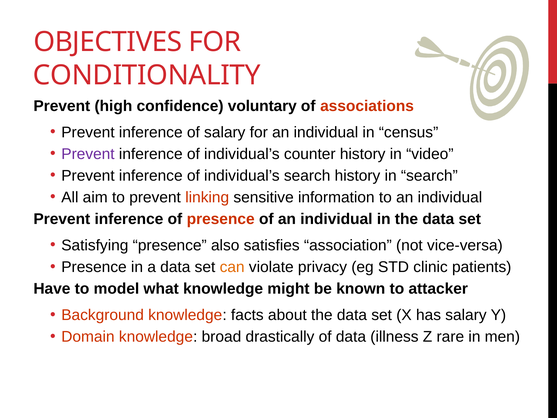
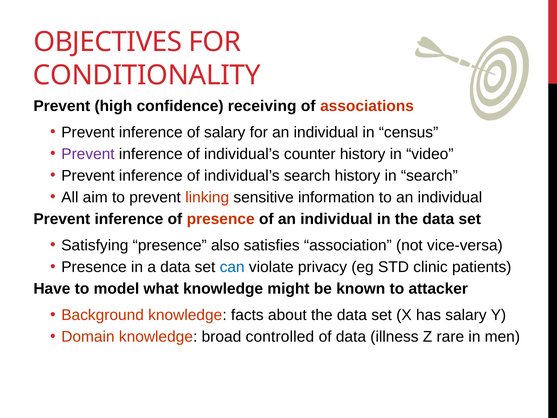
voluntary: voluntary -> receiving (262, 106)
can colour: orange -> blue (232, 267)
drastically: drastically -> controlled (280, 337)
